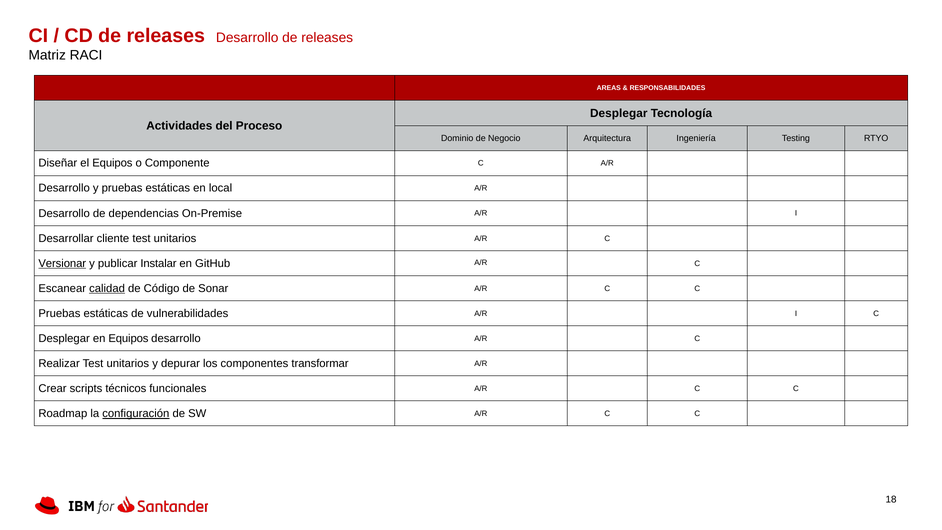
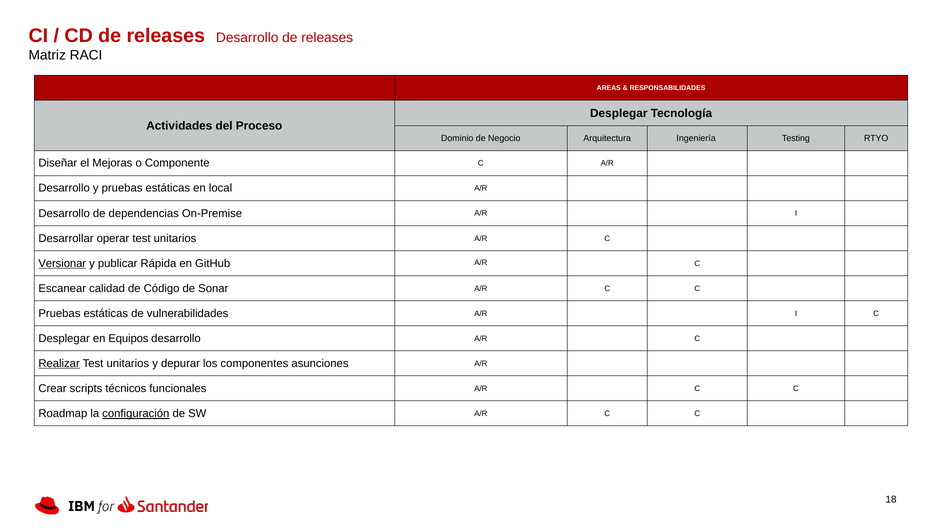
el Equipos: Equipos -> Mejoras (112, 163)
cliente: cliente -> operar (113, 238)
Instalar: Instalar -> Rápida (158, 263)
calidad underline: present -> none (107, 288)
Realizar underline: none -> present (59, 363)
transformar: transformar -> asunciones (320, 363)
